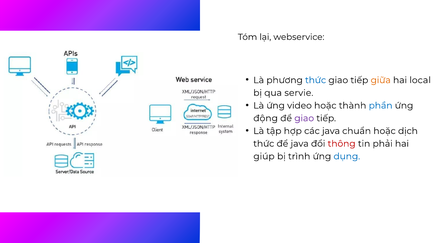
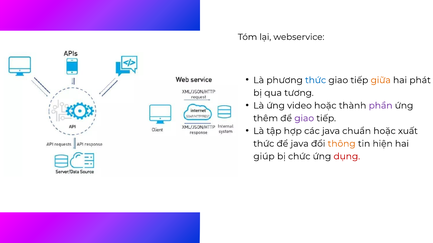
local: local -> phát (420, 80)
servie: servie -> tương (299, 93)
phần colour: blue -> purple (381, 106)
động: động -> thêm (266, 119)
dịch: dịch -> xuất (408, 131)
thông colour: red -> orange (342, 144)
phải: phải -> hiện (383, 144)
trình: trình -> chức (299, 157)
dụng colour: blue -> red (347, 157)
